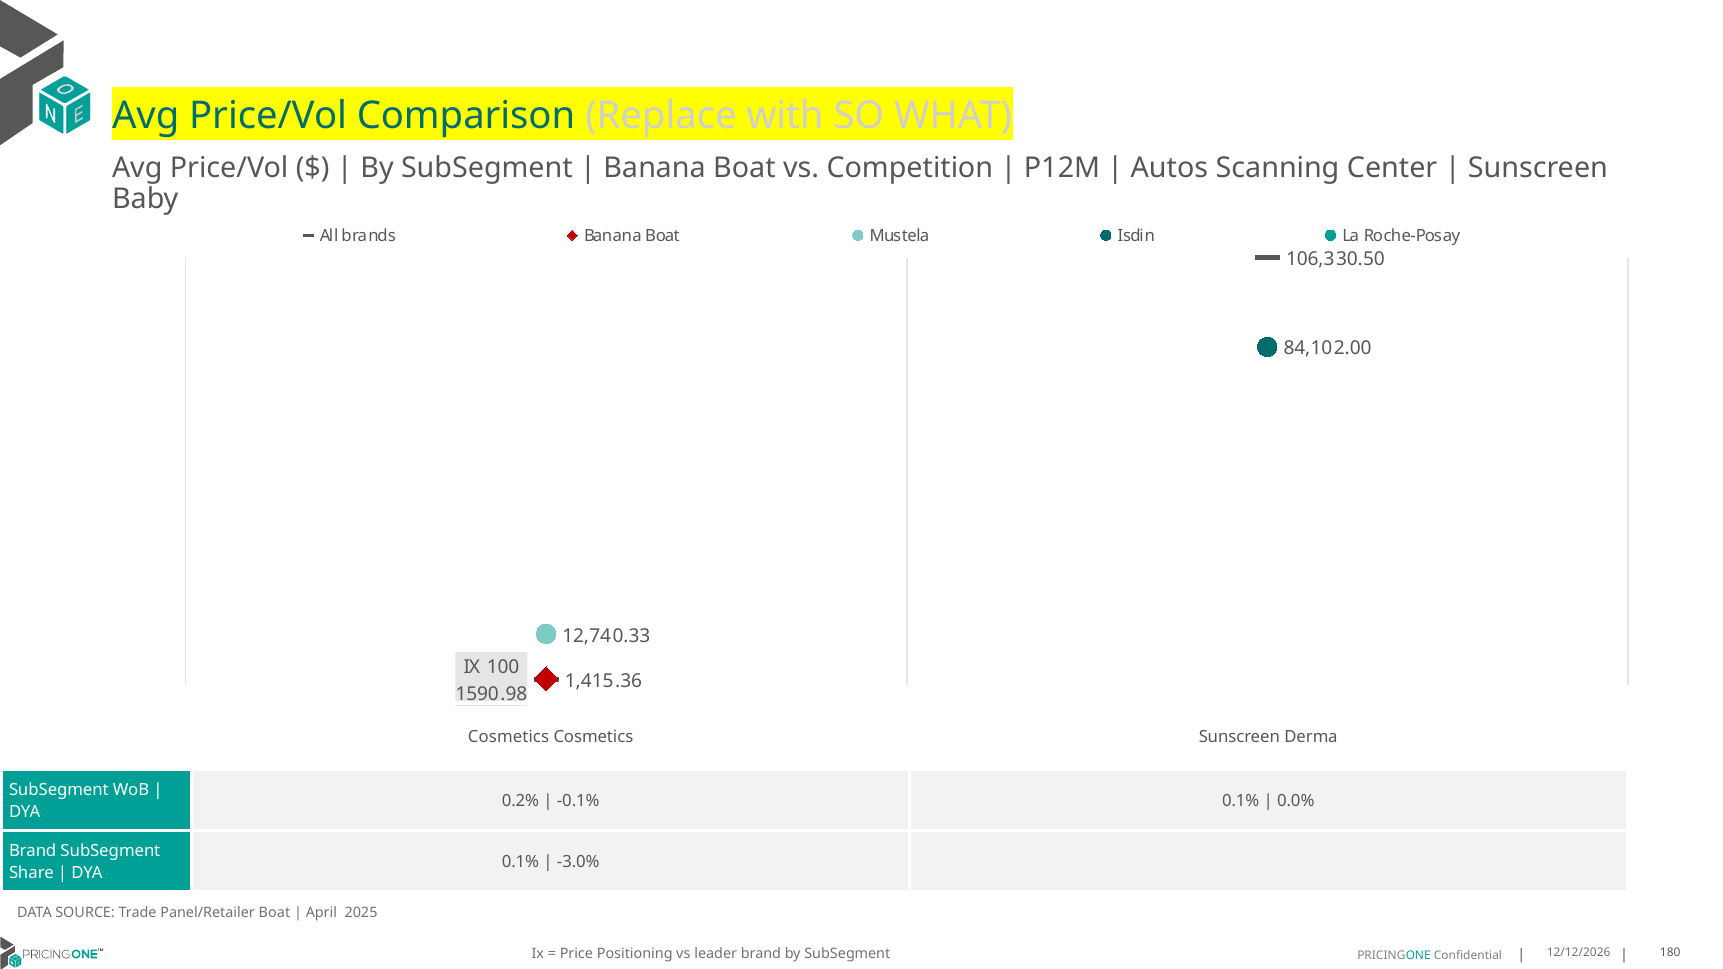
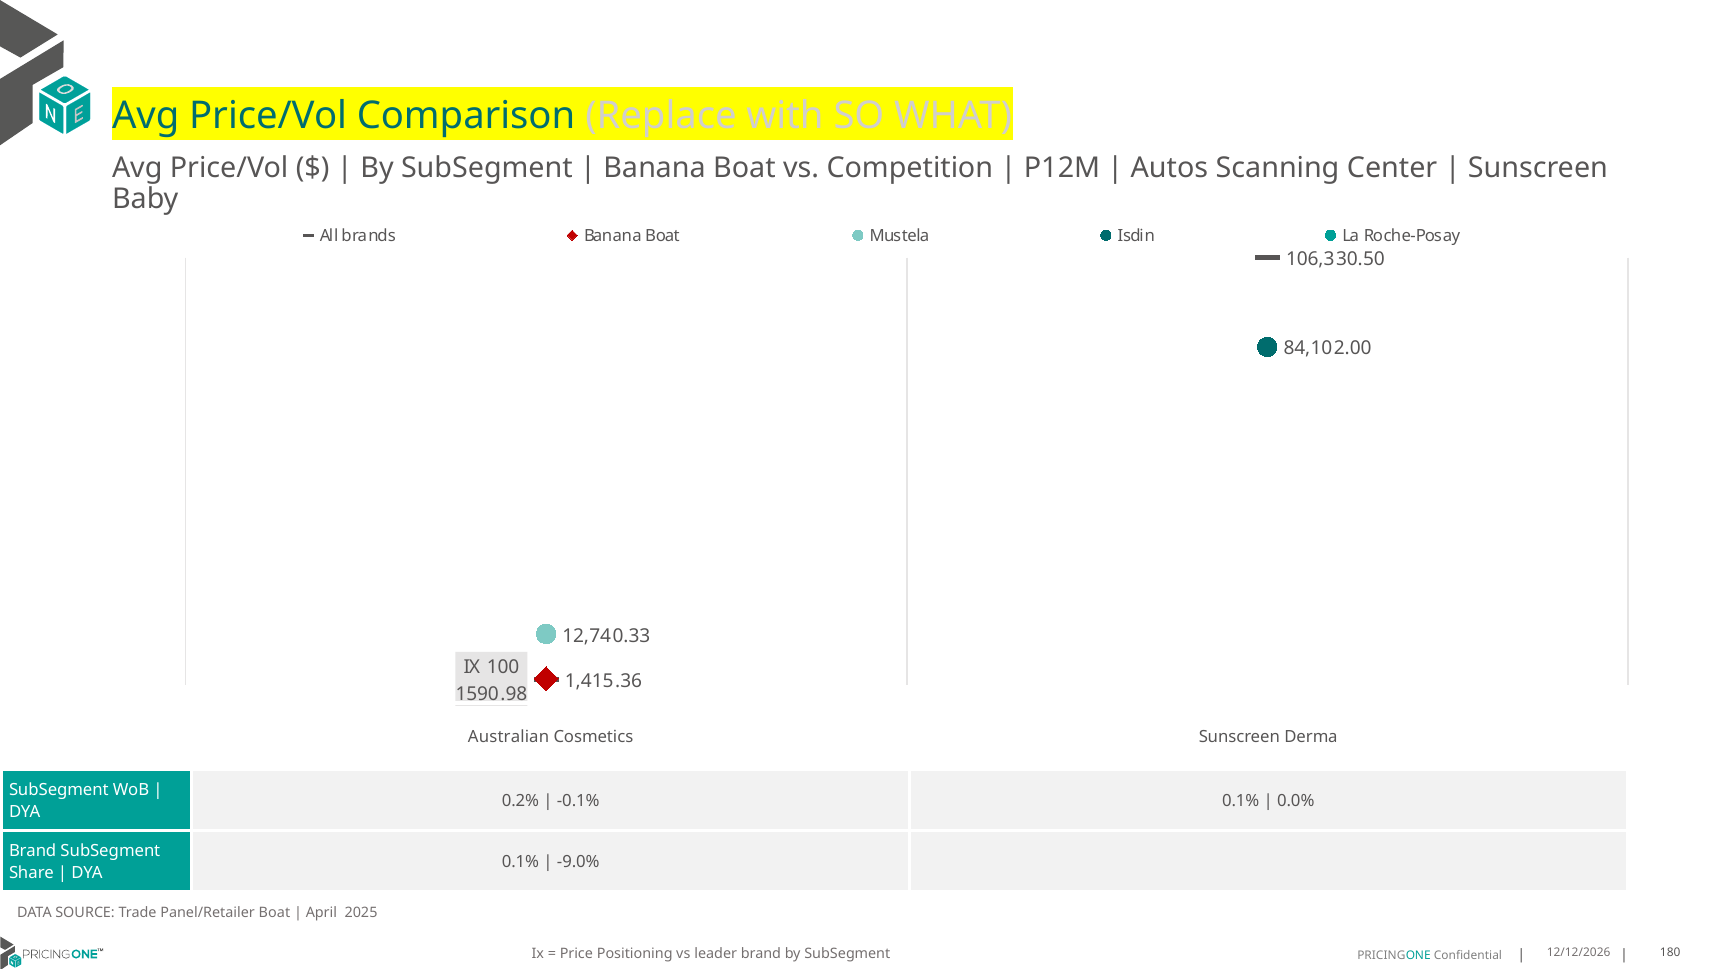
Cosmetics: Cosmetics -> Australian (509, 738)
-3.0%: -3.0% -> -9.0% (578, 862)
